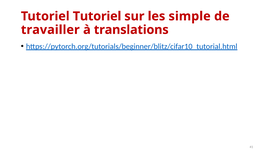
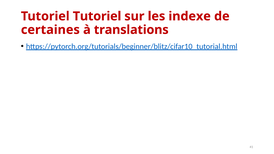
simple: simple -> indexe (190, 16)
travailler: travailler -> certaines (50, 30)
